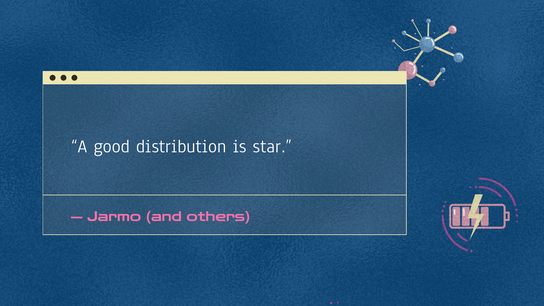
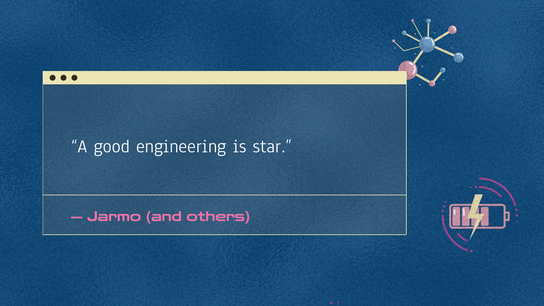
distribution: distribution -> engineering (181, 146)
